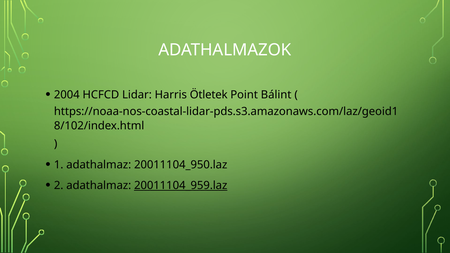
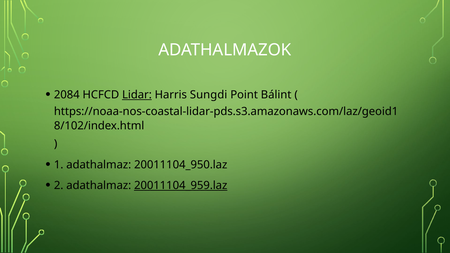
2004: 2004 -> 2084 (67, 95)
Lidar underline: none -> present (137, 95)
Ötletek: Ötletek -> Sungdi (209, 95)
